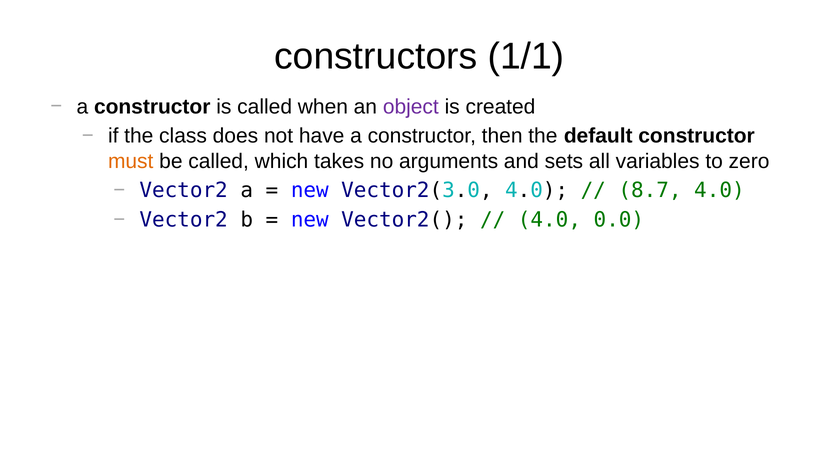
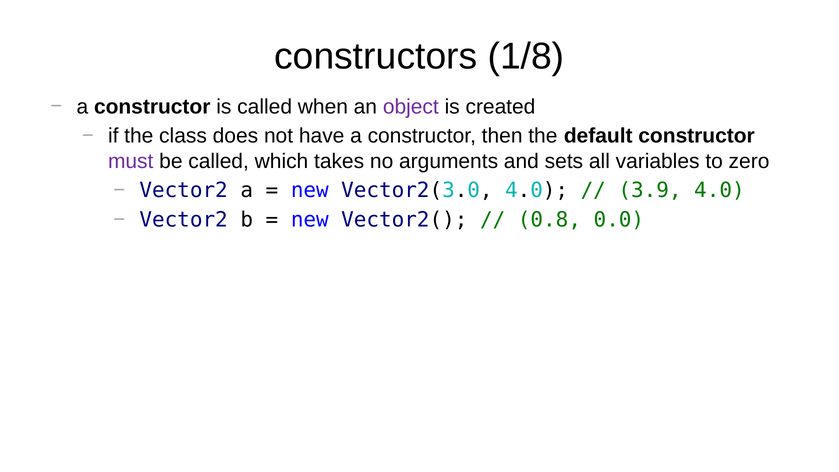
1/1: 1/1 -> 1/8 (526, 57)
must colour: orange -> purple (131, 161)
8.7: 8.7 -> 3.9 (650, 191)
4.0: 4.0 -> 0.8 (549, 220)
